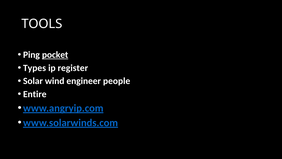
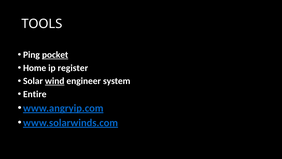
Types: Types -> Home (35, 68)
wind underline: none -> present (55, 81)
people: people -> system (117, 81)
